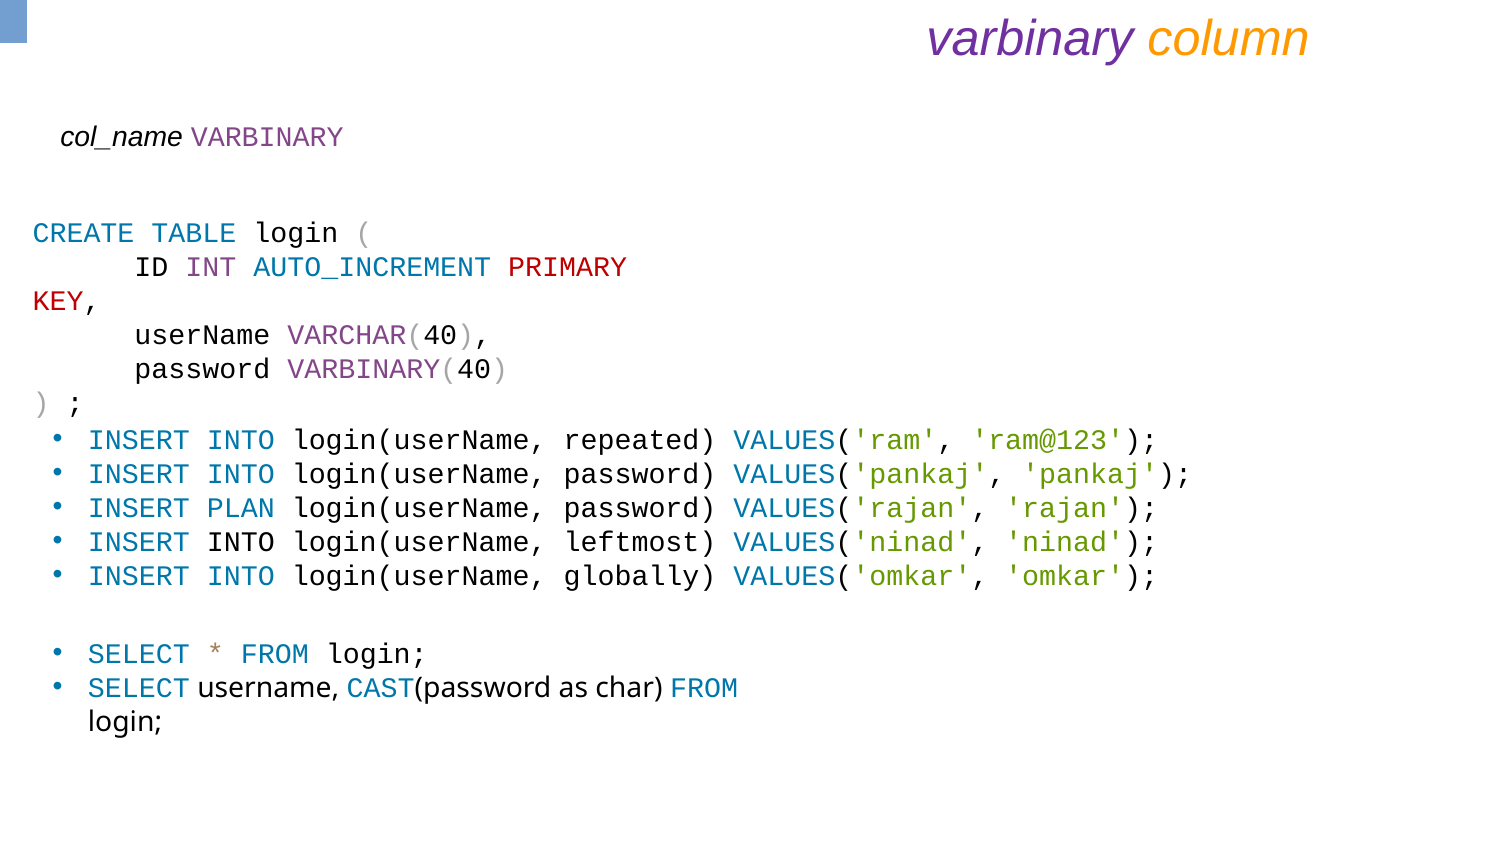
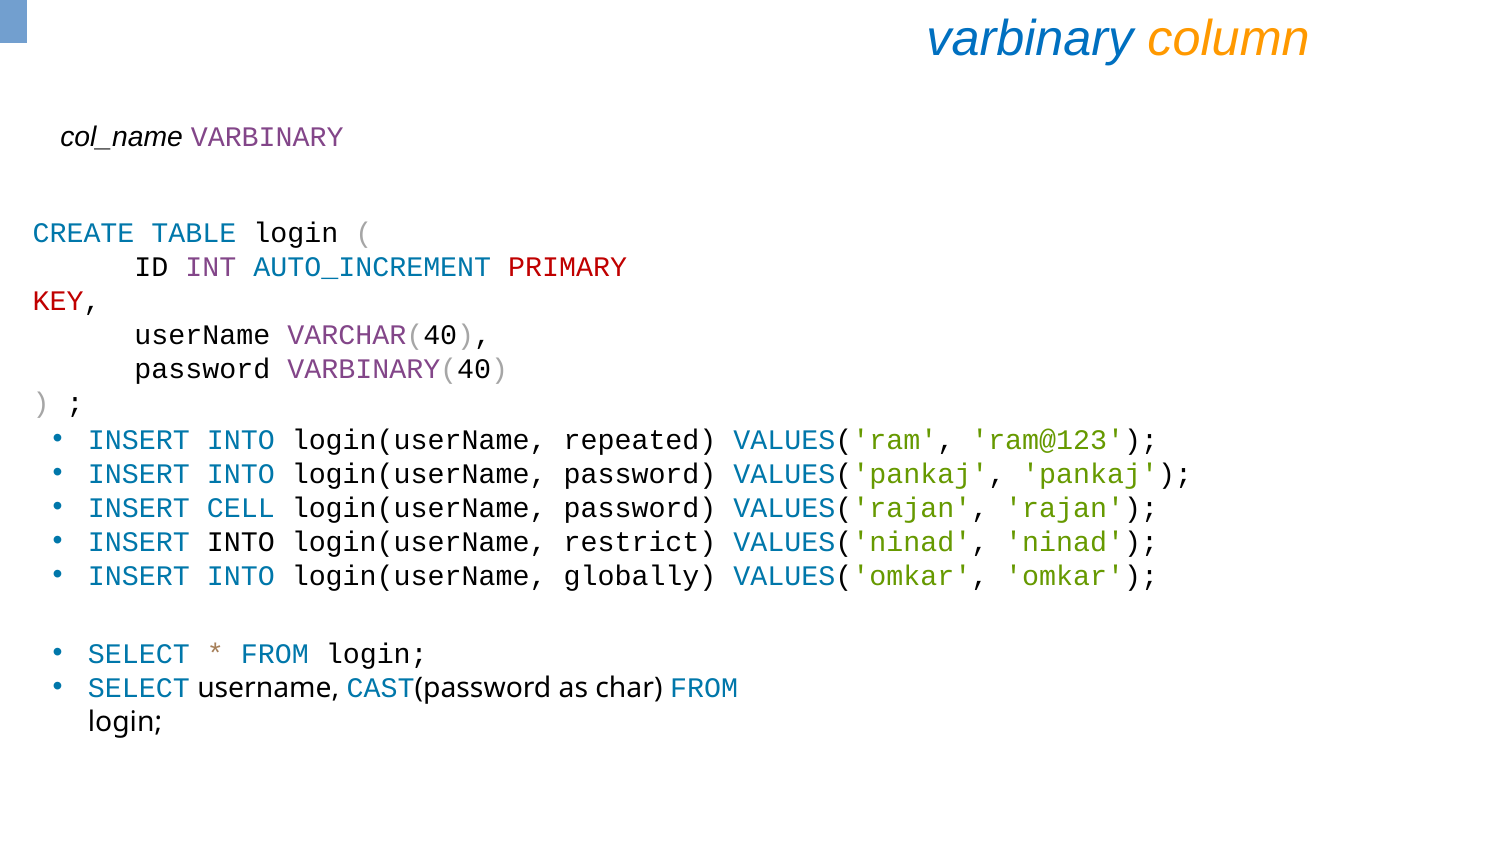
varbinary colour: purple -> blue (1030, 39)
PLAN: PLAN -> CELL (241, 508)
leftmost: leftmost -> restrict (640, 542)
